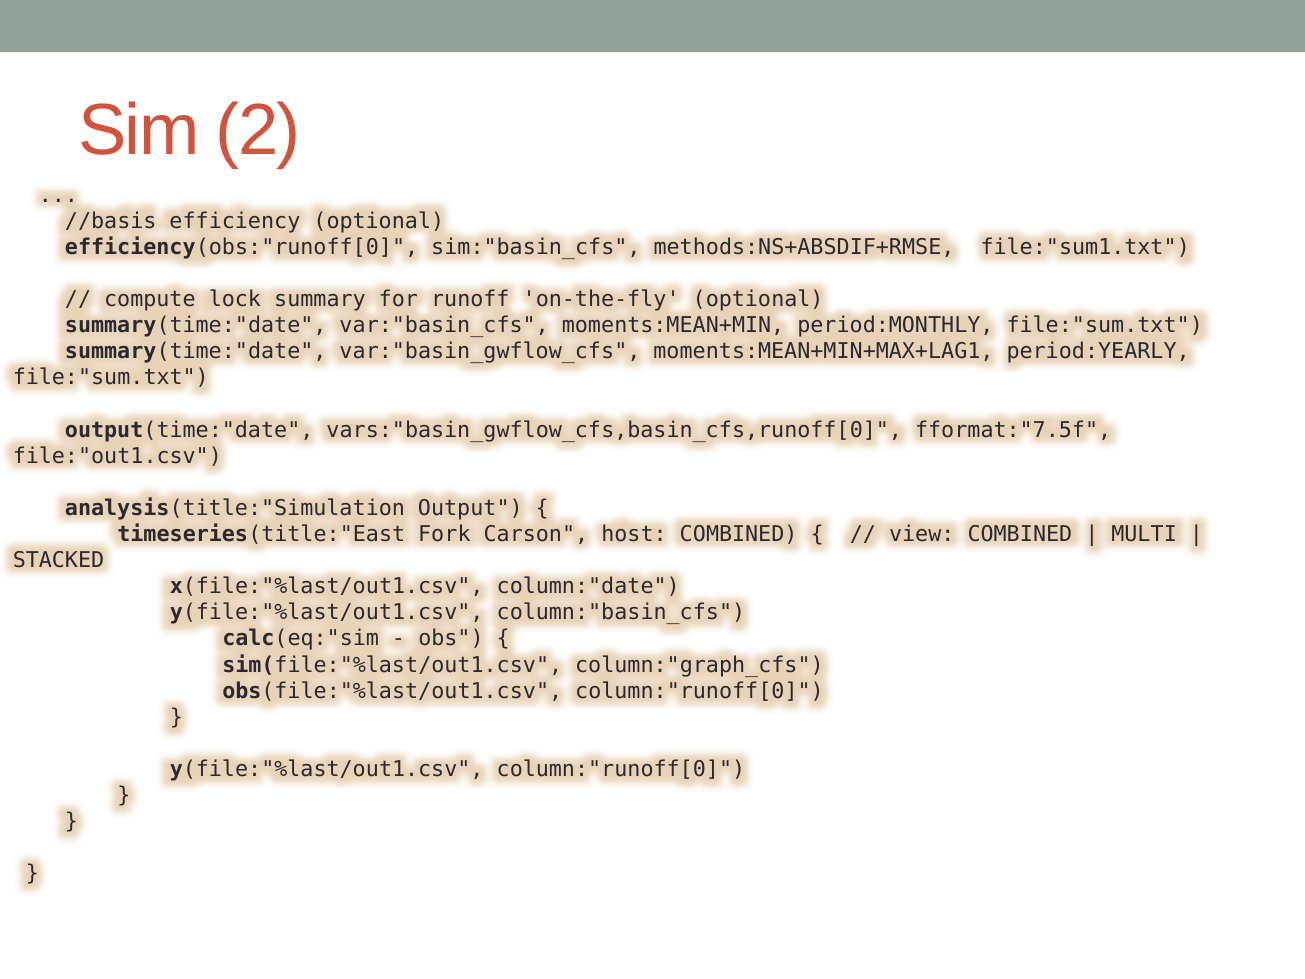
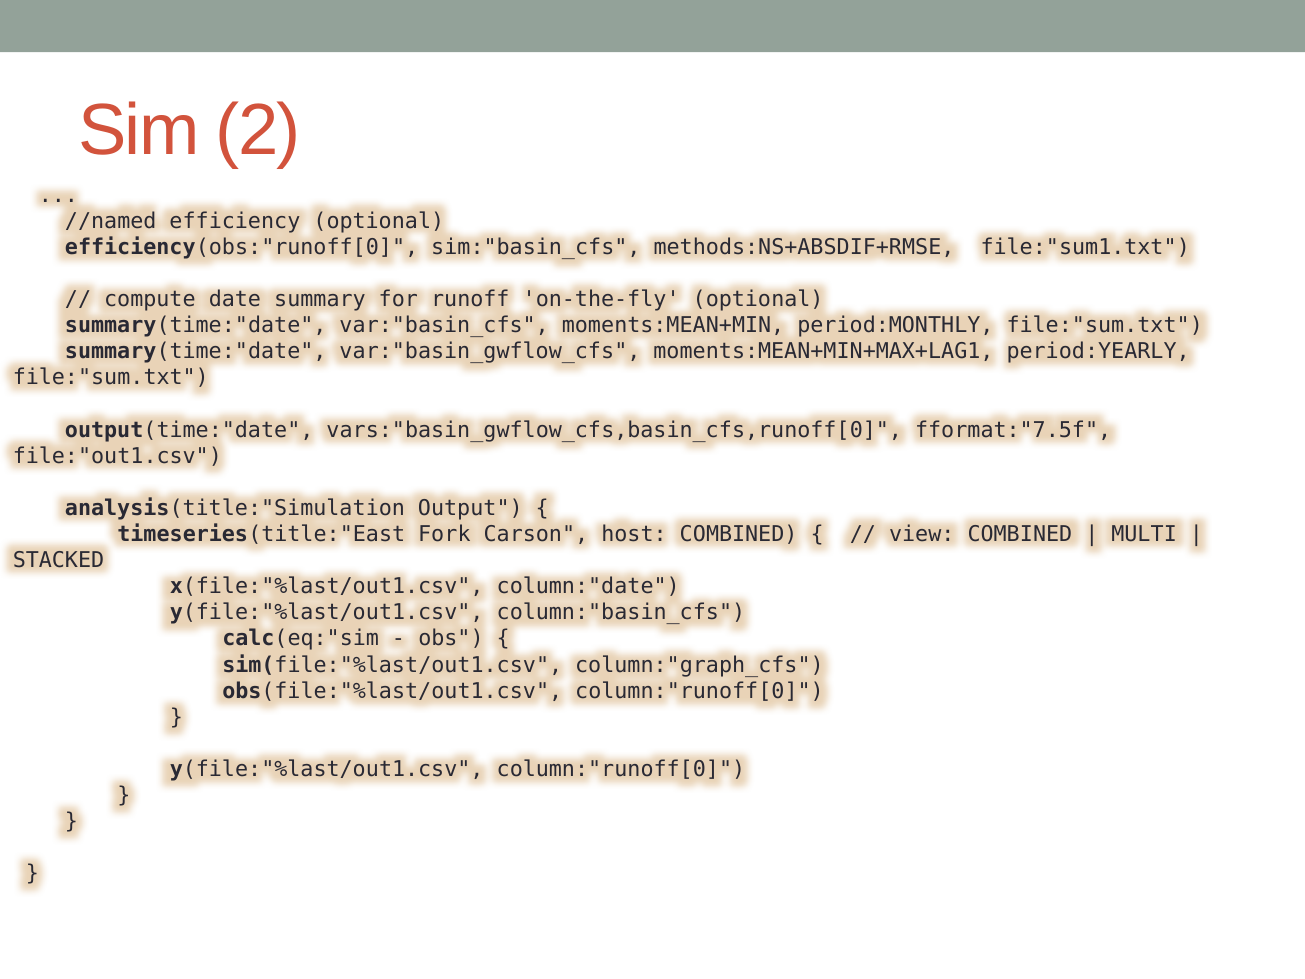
//basis: //basis -> //named (111, 221)
lock: lock -> date (235, 299)
